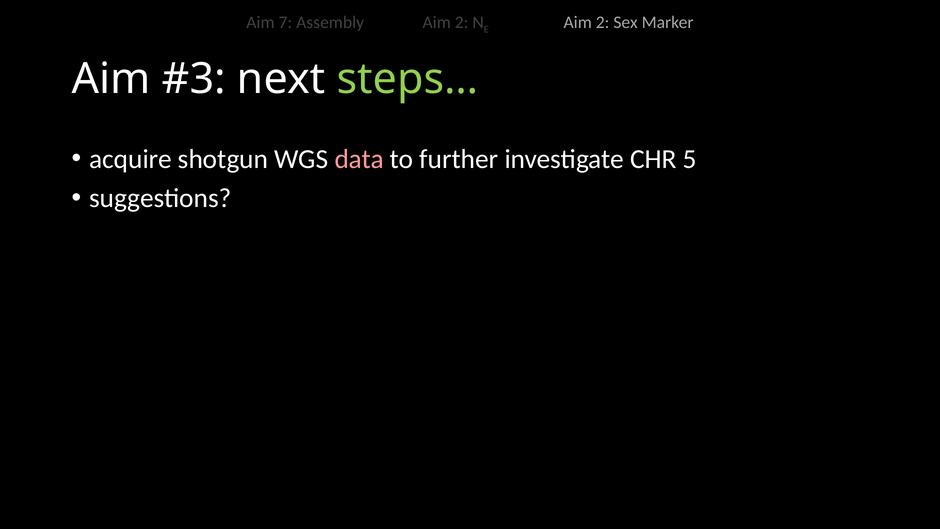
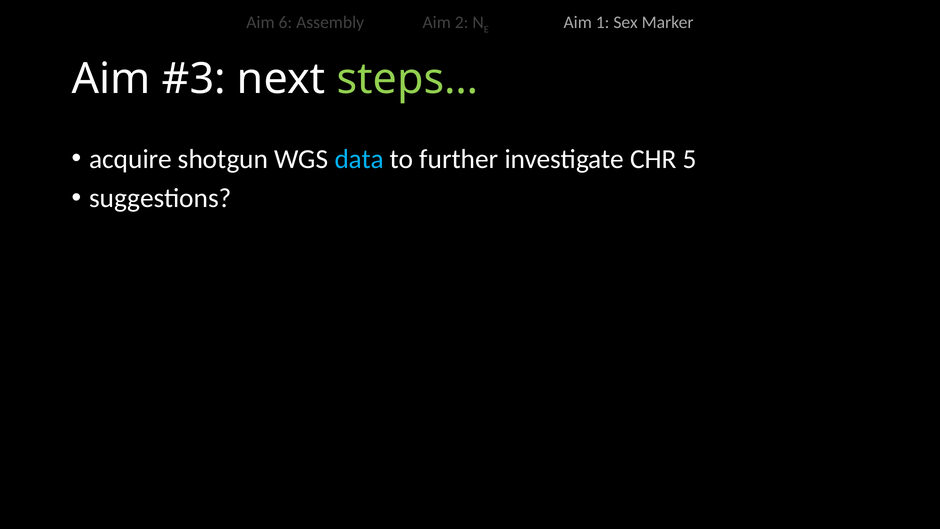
7: 7 -> 6 (285, 23)
2: 2 -> 1 (603, 23)
data colour: pink -> light blue (359, 159)
